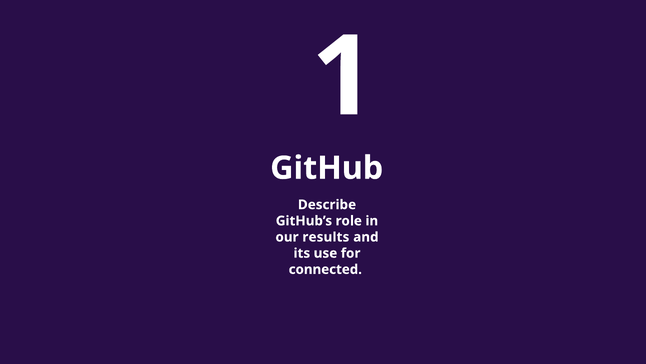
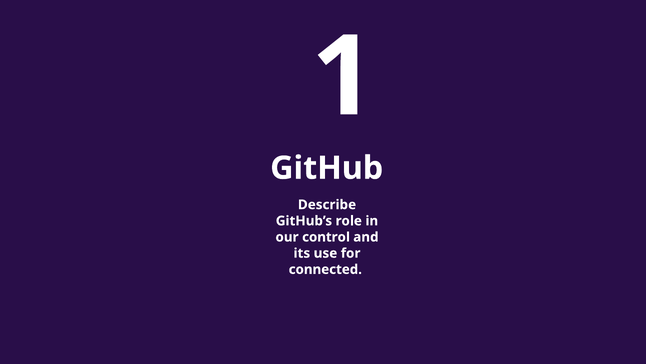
results: results -> control (326, 237)
